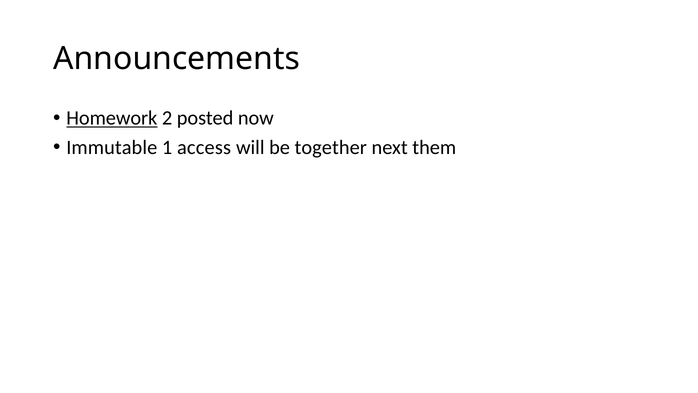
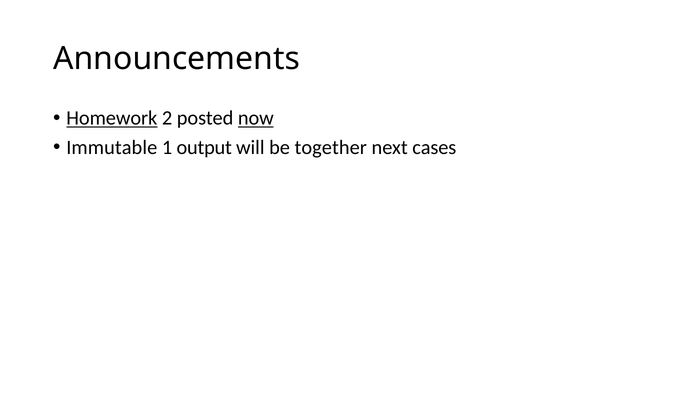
now underline: none -> present (256, 118)
access: access -> output (204, 147)
them: them -> cases (434, 147)
